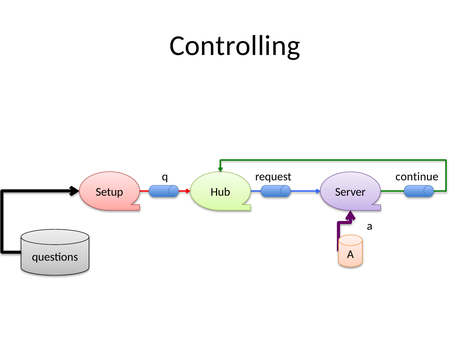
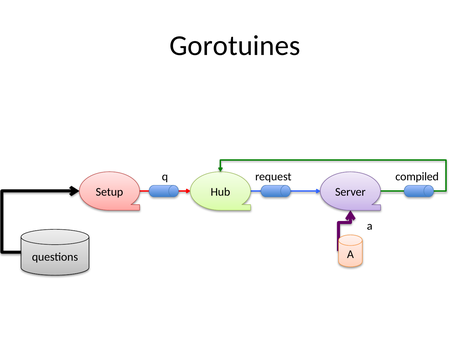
Controlling: Controlling -> Gorotuines (235, 45)
continue: continue -> compiled (417, 176)
